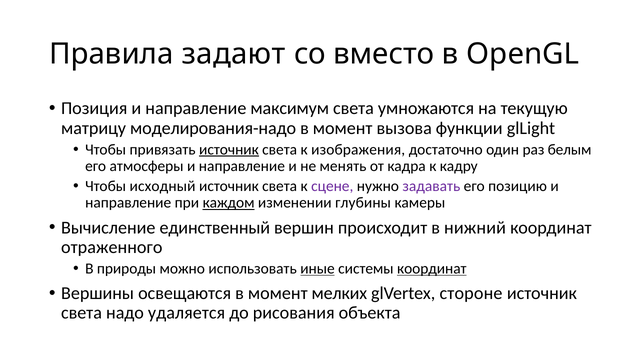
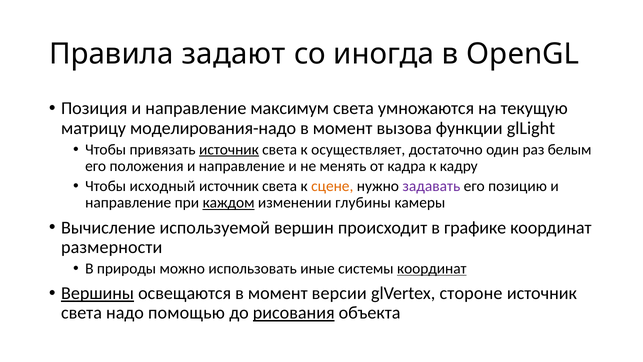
вместо: вместо -> иногда (384, 54)
изображения: изображения -> осуществляет (358, 149)
атмосферы: атмосферы -> положения (147, 166)
сцене colour: purple -> orange (332, 186)
единственный: единственный -> используемой (215, 227)
нижний: нижний -> графике (475, 227)
отраженного: отраженного -> размерности (112, 247)
иные underline: present -> none (317, 268)
Вершины underline: none -> present (98, 293)
мелких: мелких -> версии (339, 293)
удаляется: удаляется -> помощью (186, 313)
рисования underline: none -> present (294, 313)
